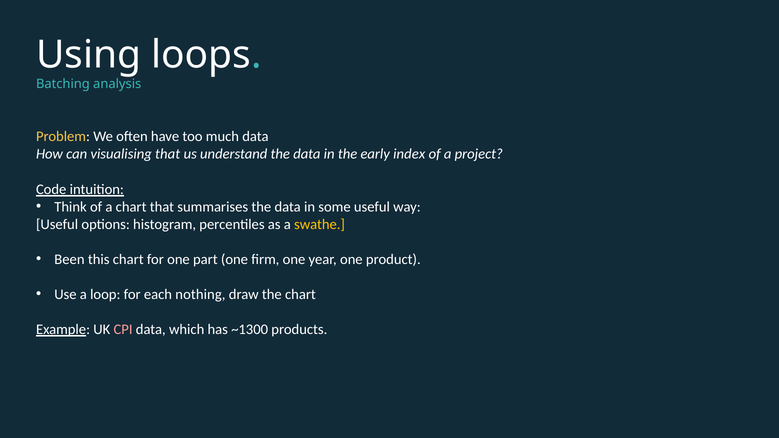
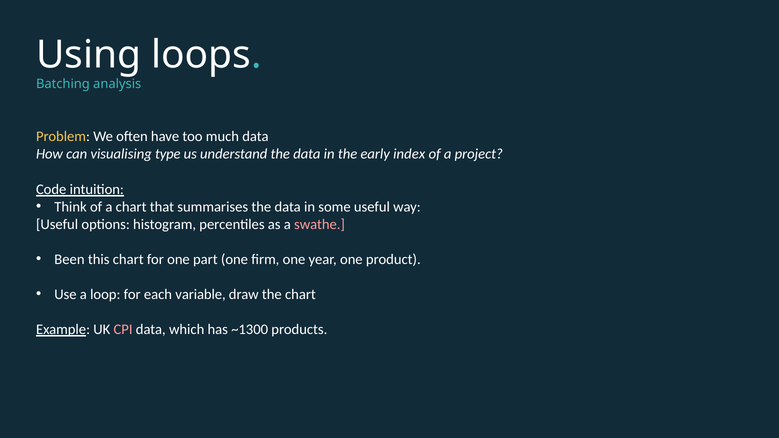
visualising that: that -> type (168, 154)
swathe colour: yellow -> pink (319, 224)
nothing: nothing -> variable (201, 294)
